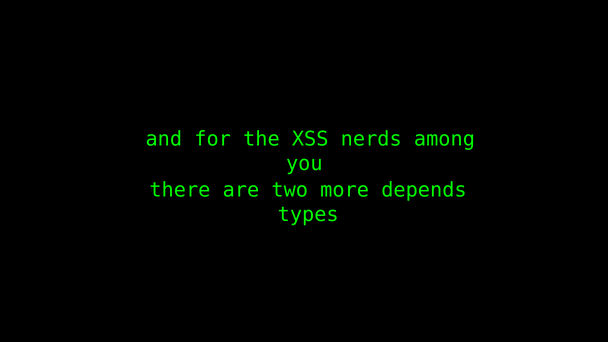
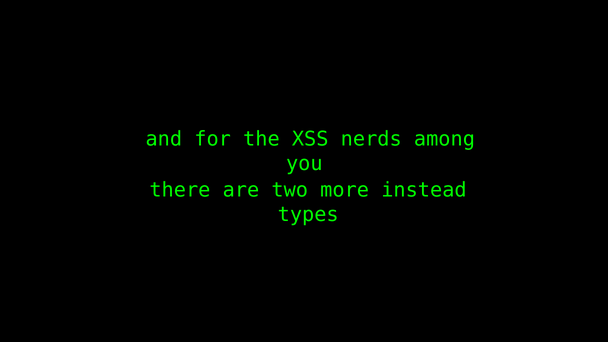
depends: depends -> instead (424, 190)
